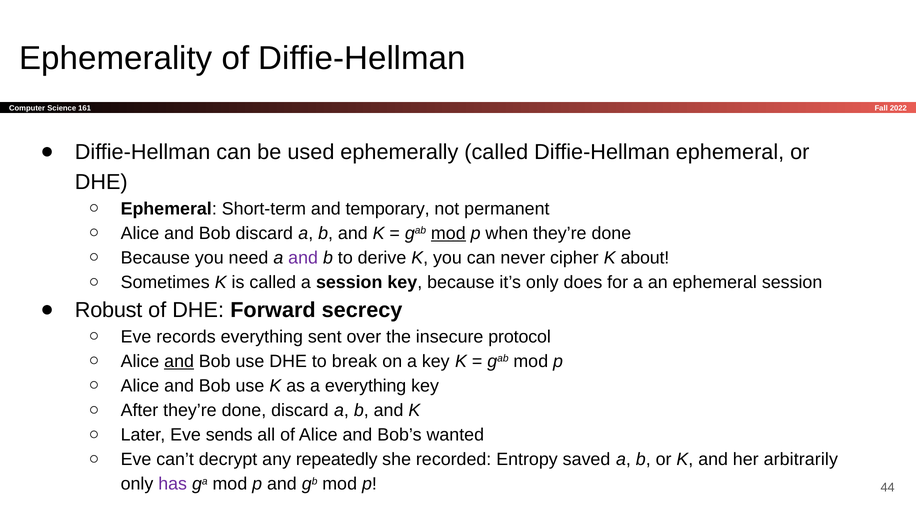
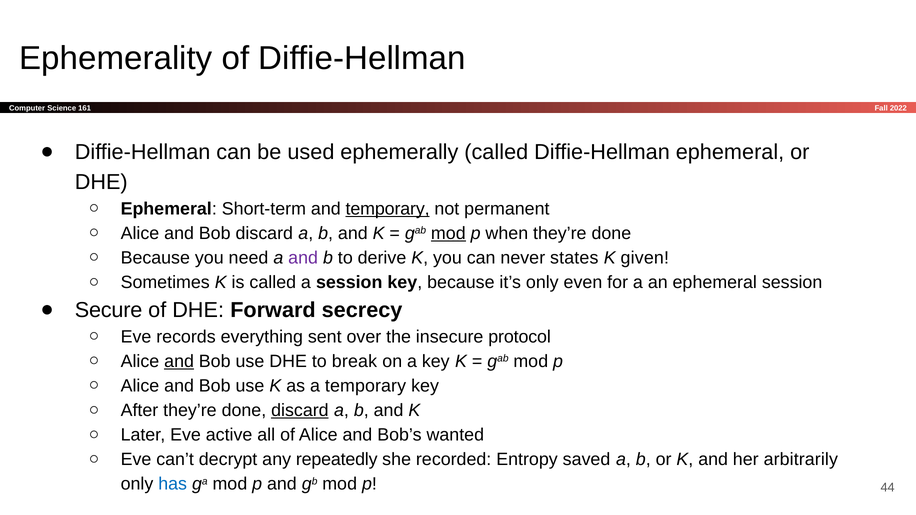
temporary underline: none -> present (388, 209)
cipher: cipher -> states (574, 258)
about: about -> given (645, 258)
does: does -> even (583, 282)
Robust: Robust -> Secure (109, 310)
a everything: everything -> temporary (366, 386)
discard underline: none -> present (300, 411)
sends: sends -> active (229, 435)
has colour: purple -> blue (173, 484)
